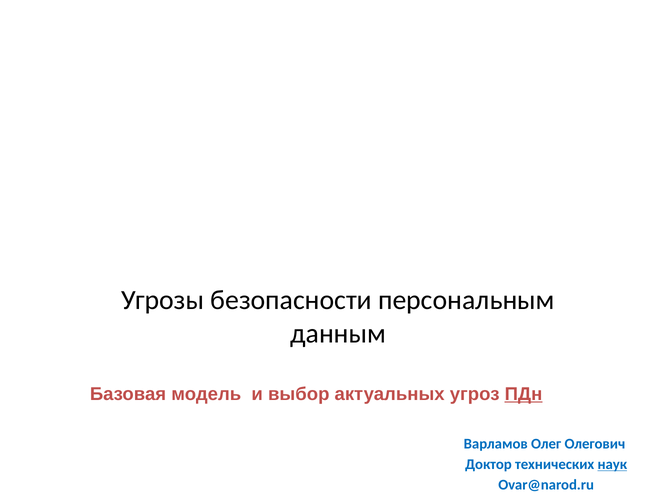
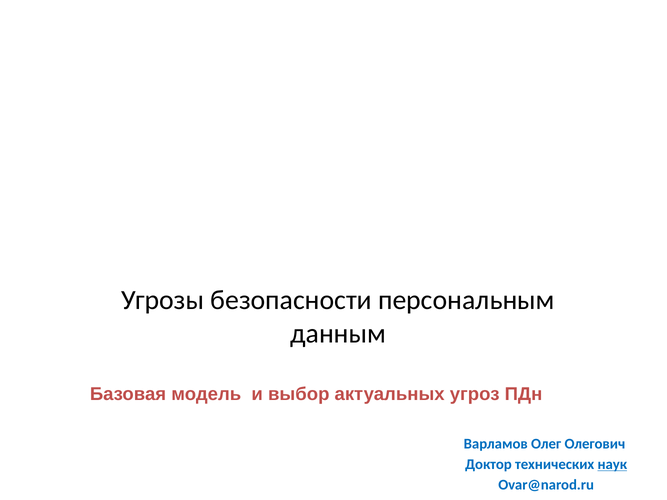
ПДн underline: present -> none (524, 394)
